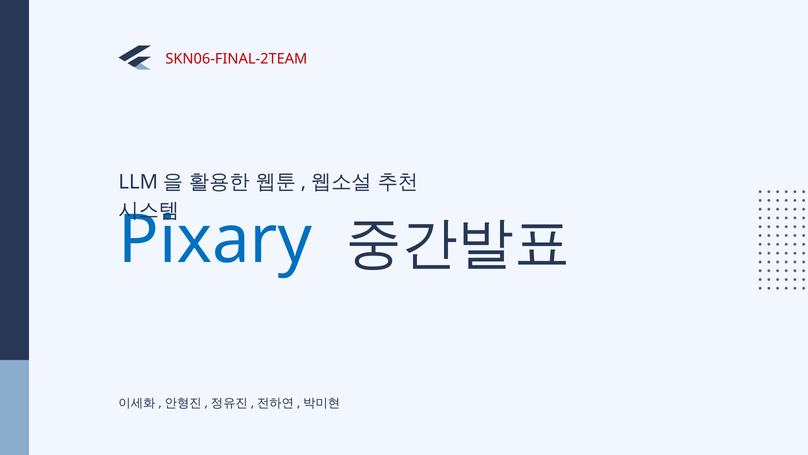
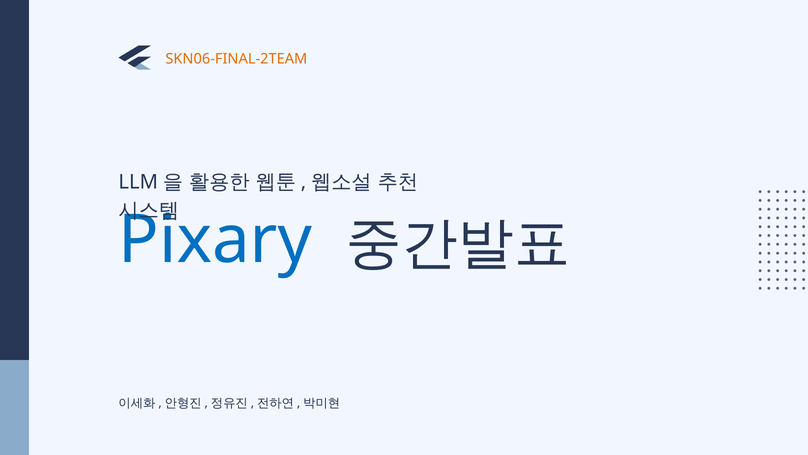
SKN06-FINAL-2TEAM colour: red -> orange (236, 59)
